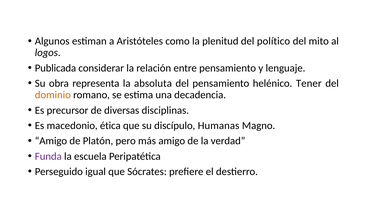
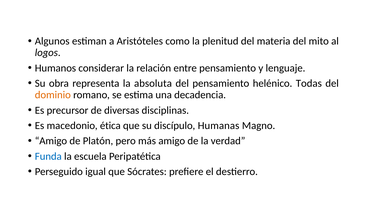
político: político -> materia (274, 41)
Publicada: Publicada -> Humanos (55, 68)
Tener: Tener -> Todas (309, 84)
Funda colour: purple -> blue (48, 157)
